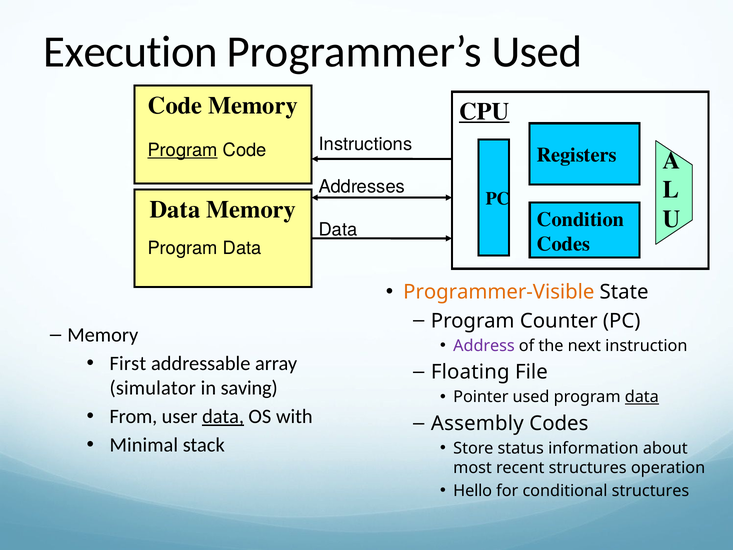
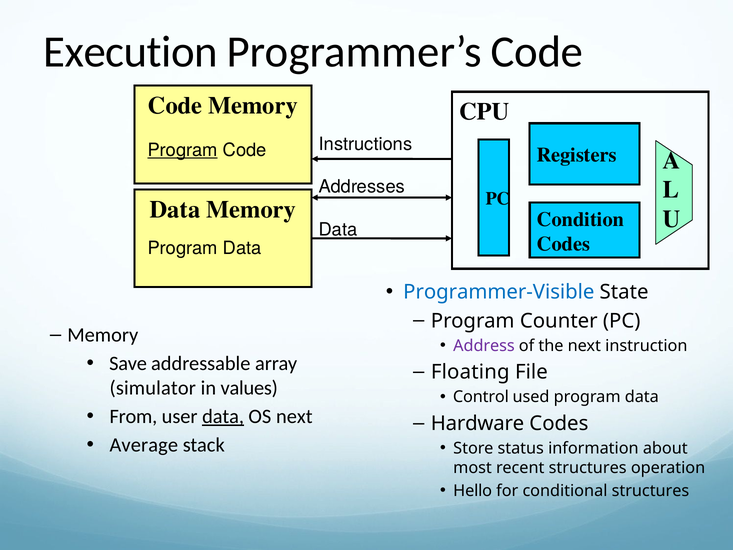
Programmer’s Used: Used -> Code (537, 52)
CPU underline: present -> none (484, 112)
Programmer-Visible colour: orange -> blue (499, 292)
First: First -> Save (128, 363)
saving: saving -> values (249, 388)
Pointer: Pointer -> Control (481, 397)
data underline: present -> none (642, 397)
OS with: with -> next (294, 416)
Assembly: Assembly -> Hardware (478, 423)
Minimal: Minimal -> Average (144, 445)
